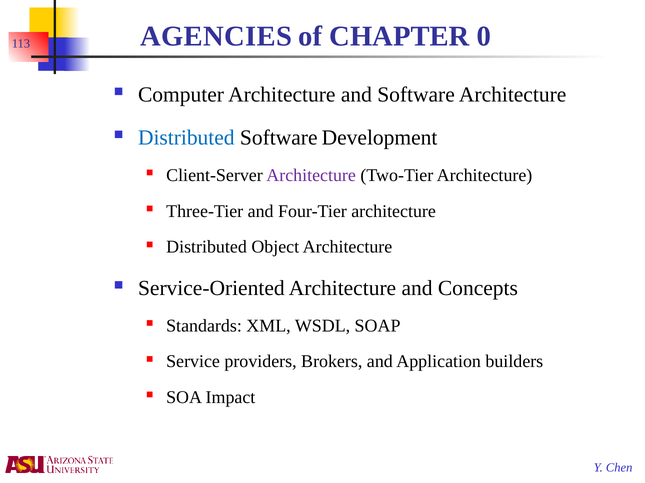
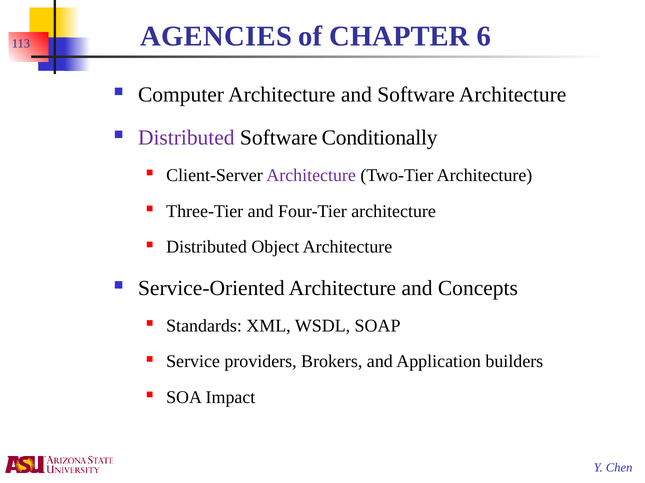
0: 0 -> 6 (484, 36)
Distributed colour: blue -> purple (186, 138)
Development: Development -> Conditionally (380, 138)
